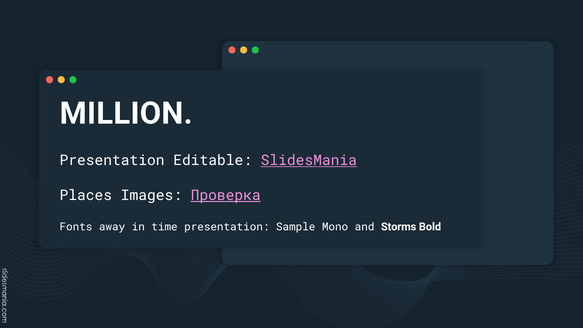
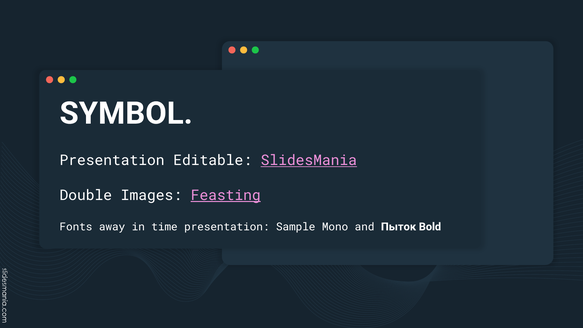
MILLION: MILLION -> SYMBOL (126, 113)
Places: Places -> Double (86, 195)
Проверка: Проверка -> Feasting (226, 195)
Storms: Storms -> Пыток (399, 227)
